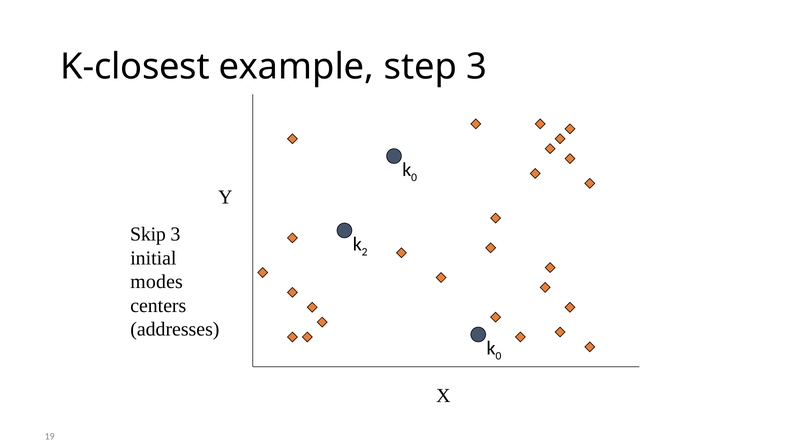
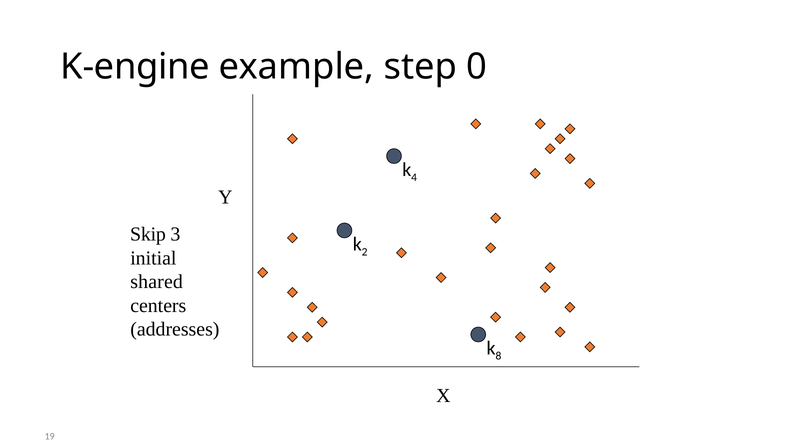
K-closest: K-closest -> K-engine (135, 67)
step 3: 3 -> 0 (477, 67)
0: 0 -> 4 (414, 178)
modes: modes -> shared (157, 282)
0: 0 -> 8 (498, 356)
